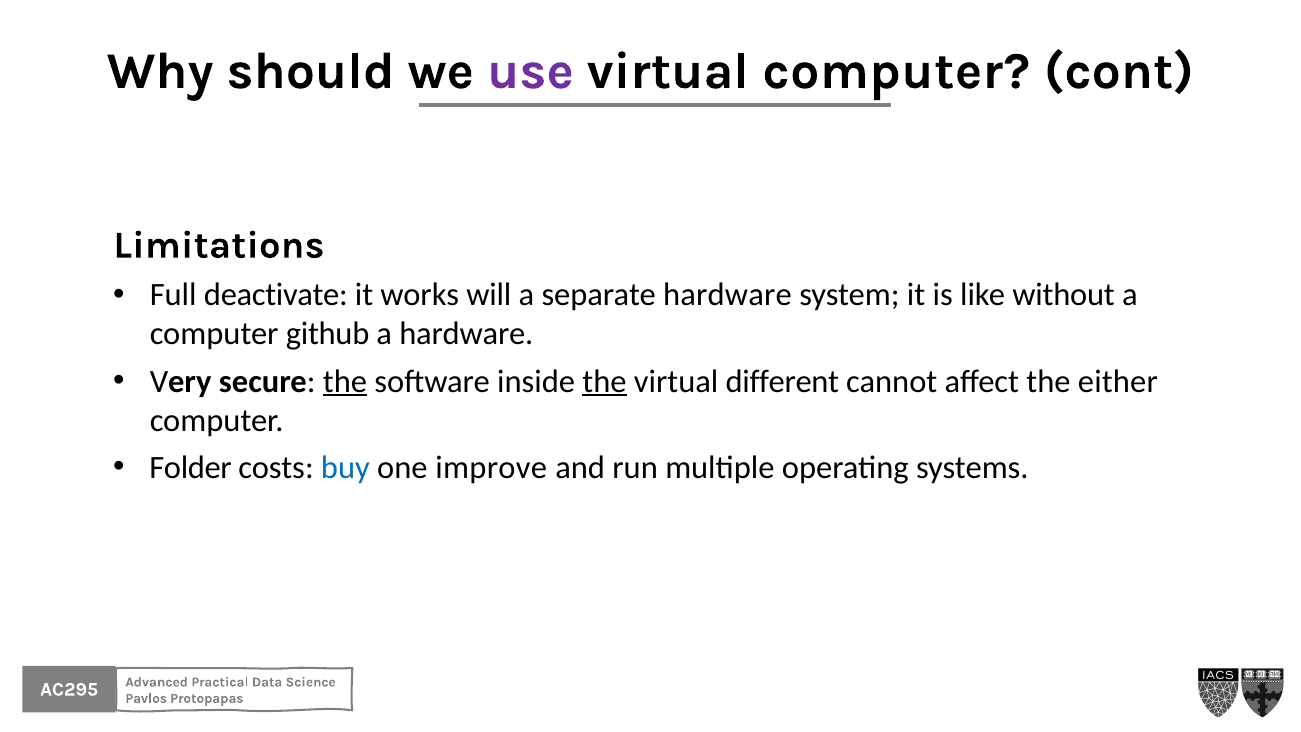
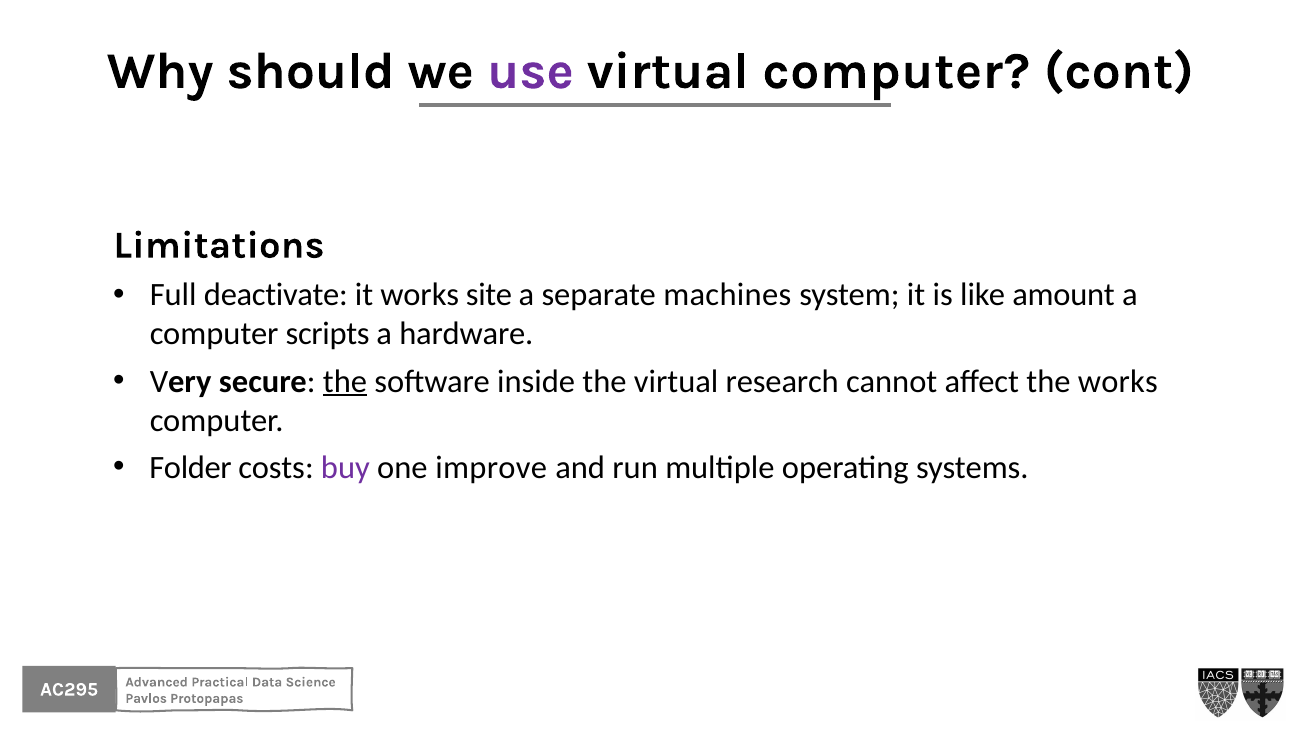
will: will -> site (489, 295)
separate hardware: hardware -> machines (727, 295)
without: without -> amount (1064, 295)
github: github -> scripts (328, 334)
the underline: present -> none (605, 381)
different: different -> research (782, 381)
the either: either -> works (1118, 381)
buy colour: blue -> purple (345, 467)
